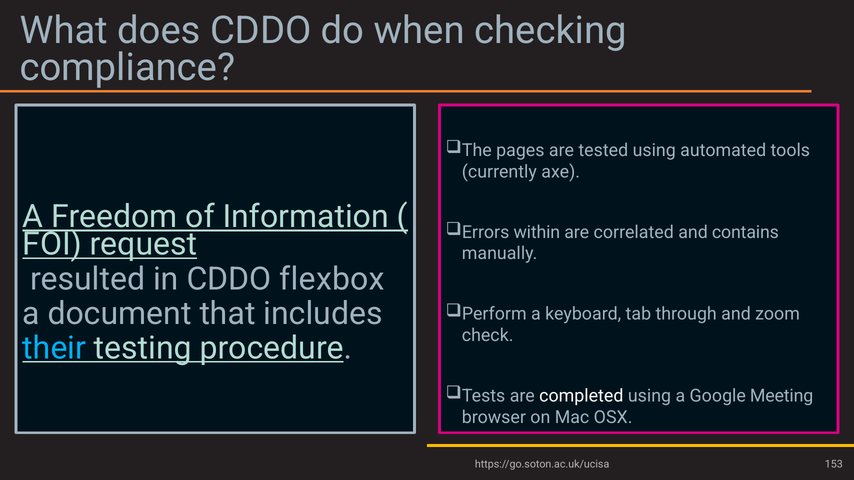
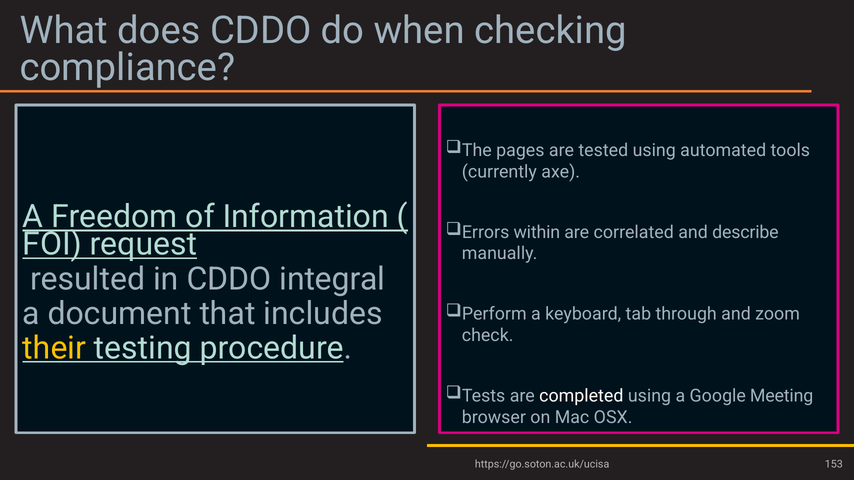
contains: contains -> describe (745, 232)
flexbox: flexbox -> integral (332, 279)
their colour: light blue -> yellow (54, 348)
